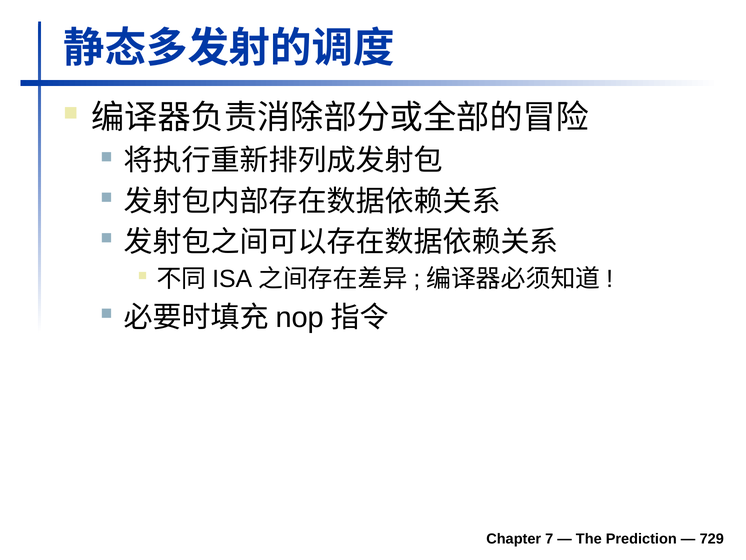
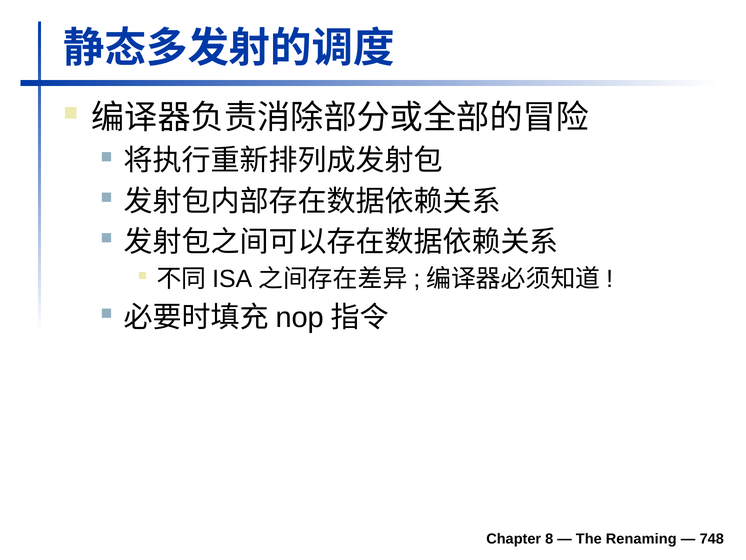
7: 7 -> 8 (549, 538)
Prediction: Prediction -> Renaming (641, 538)
729: 729 -> 748 (712, 538)
